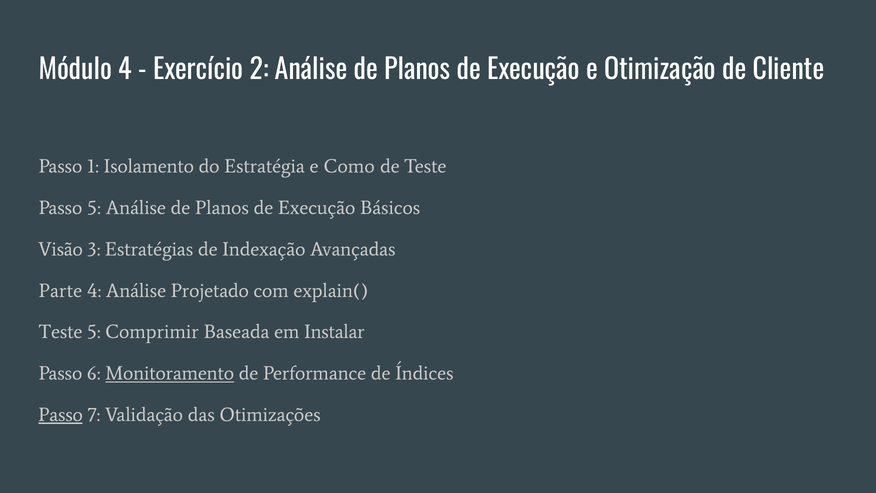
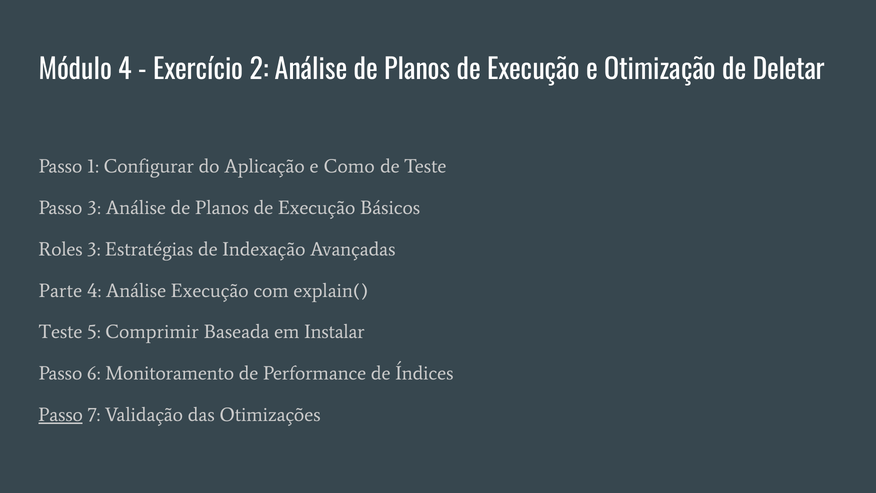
Cliente: Cliente -> Deletar (789, 70)
Isolamento: Isolamento -> Configurar (149, 166)
Estratégia: Estratégia -> Aplicação (265, 166)
Passo 5: 5 -> 3 (94, 208)
Visão: Visão -> Roles (61, 249)
Análise Projetado: Projetado -> Execução (210, 290)
Monitoramento underline: present -> none (170, 373)
